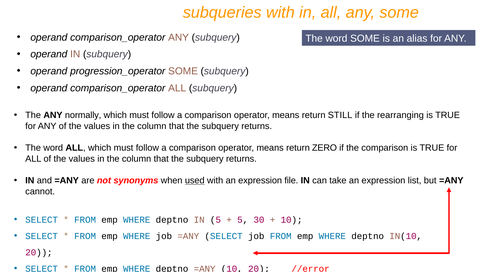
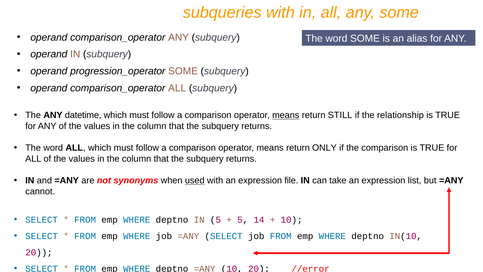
normally: normally -> datetime (83, 115)
means underline: none -> present (286, 115)
rearranging: rearranging -> relationship (400, 115)
ZERO: ZERO -> ONLY (324, 148)
30: 30 -> 14 (259, 219)
